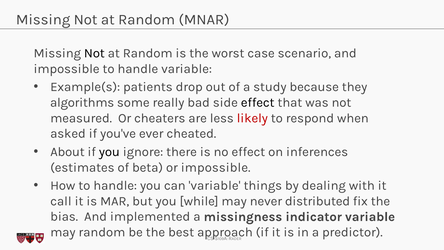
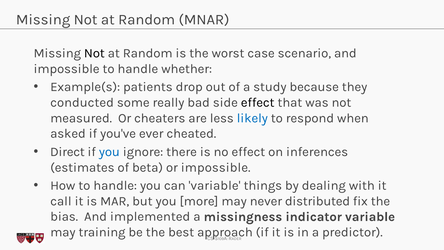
handle variable: variable -> whether (187, 69)
algorithms: algorithms -> conducted (82, 102)
likely colour: red -> blue (252, 118)
About: About -> Direct (67, 152)
you colour: black -> blue (109, 152)
while: while -> more (199, 201)
may random: random -> training (102, 232)
